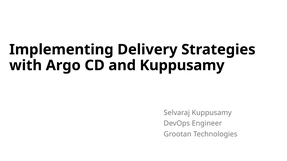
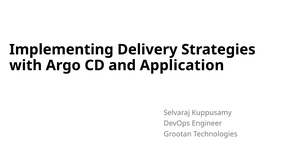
and Kuppusamy: Kuppusamy -> Application (182, 66)
